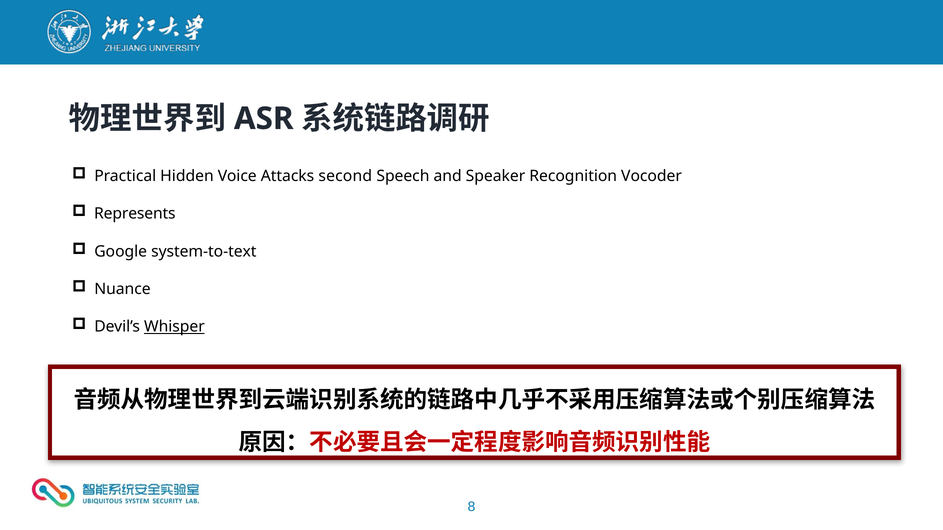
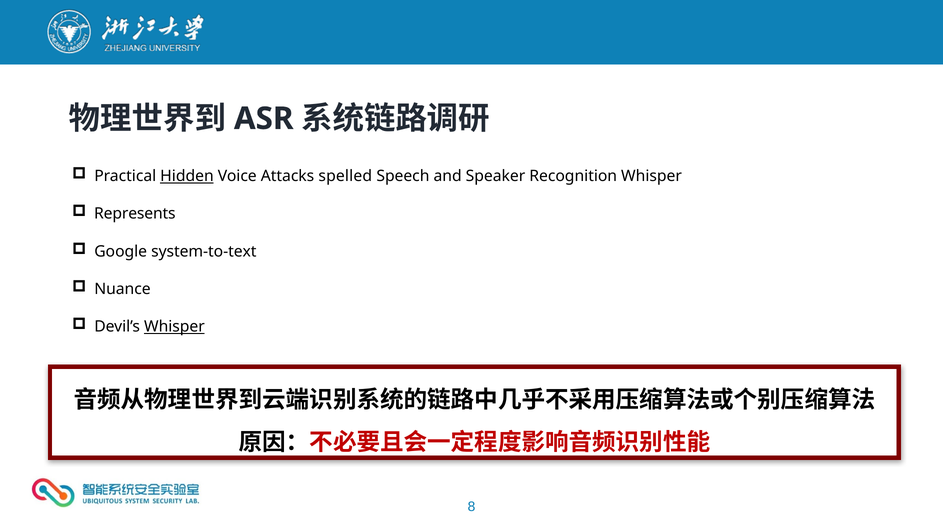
Hidden underline: none -> present (187, 176)
second: second -> spelled (345, 176)
Recognition Vocoder: Vocoder -> Whisper (652, 176)
